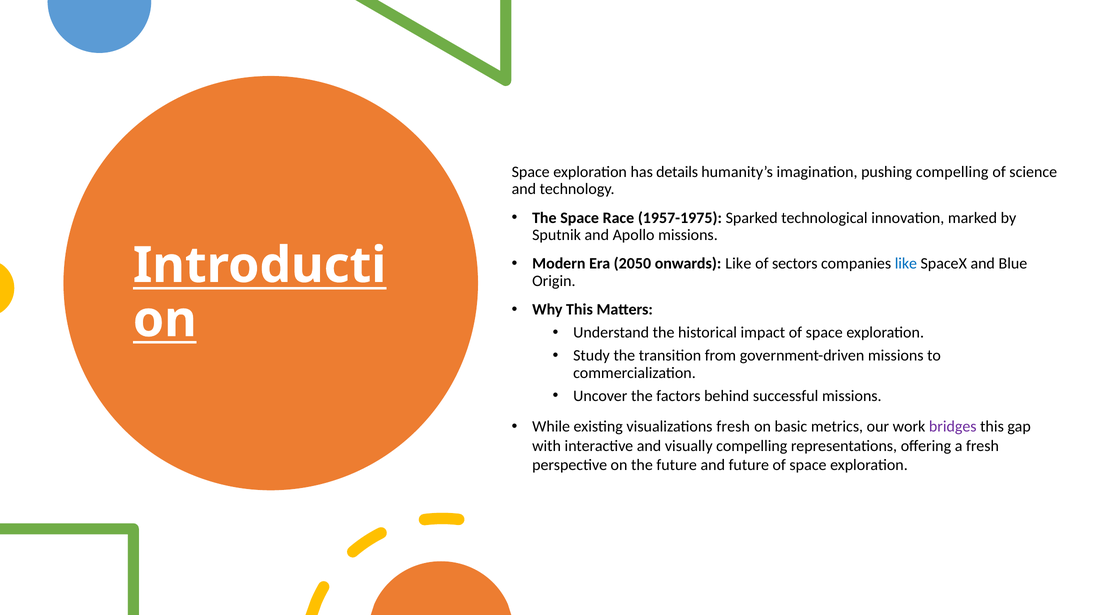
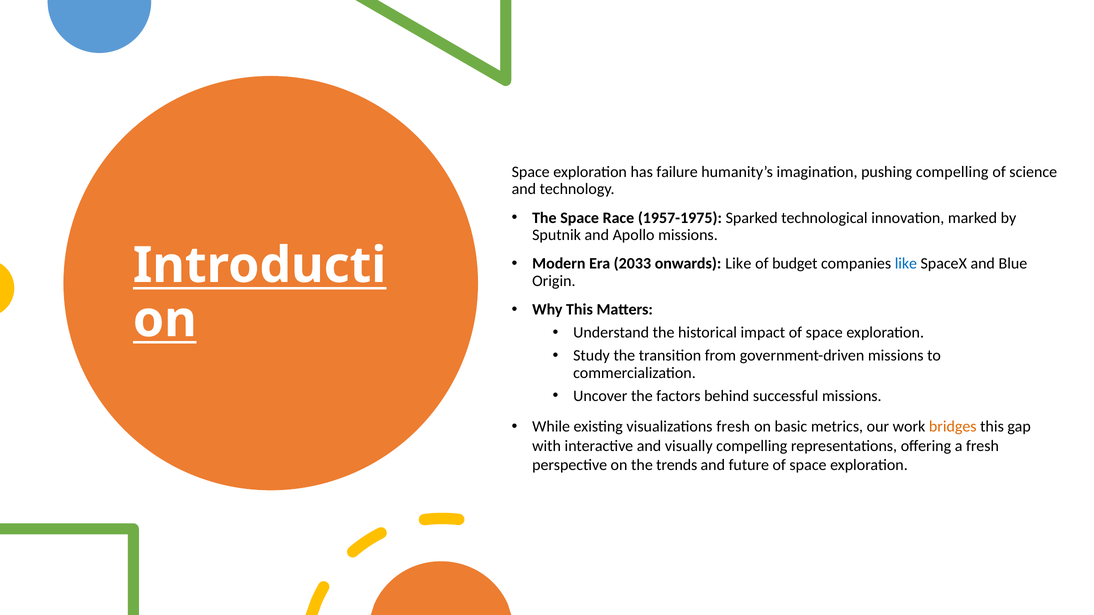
details: details -> failure (677, 172)
2050: 2050 -> 2033 (632, 264)
sectors: sectors -> budget (795, 264)
bridges colour: purple -> orange (953, 427)
the future: future -> trends (677, 465)
